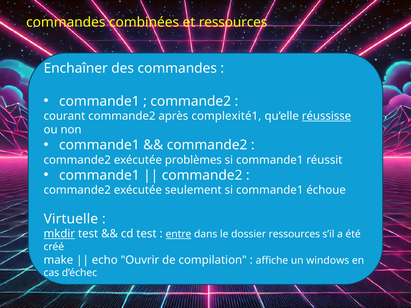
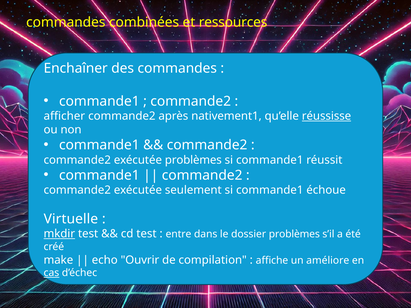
courant: courant -> afficher (64, 116)
complexité1: complexité1 -> nativement1 (226, 116)
entre underline: present -> none (179, 234)
dossier ressources: ressources -> problèmes (294, 234)
windows: windows -> améliore (328, 260)
cas underline: none -> present (51, 273)
